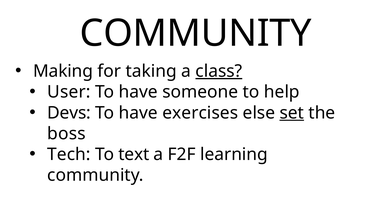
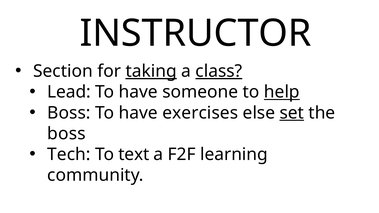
COMMUNITY: COMMUNITY -> INSTRUCTOR (196, 33)
Making: Making -> Section (63, 71)
taking underline: none -> present (151, 71)
User: User -> Lead (69, 92)
help underline: none -> present (282, 92)
Devs: Devs -> Boss (69, 113)
